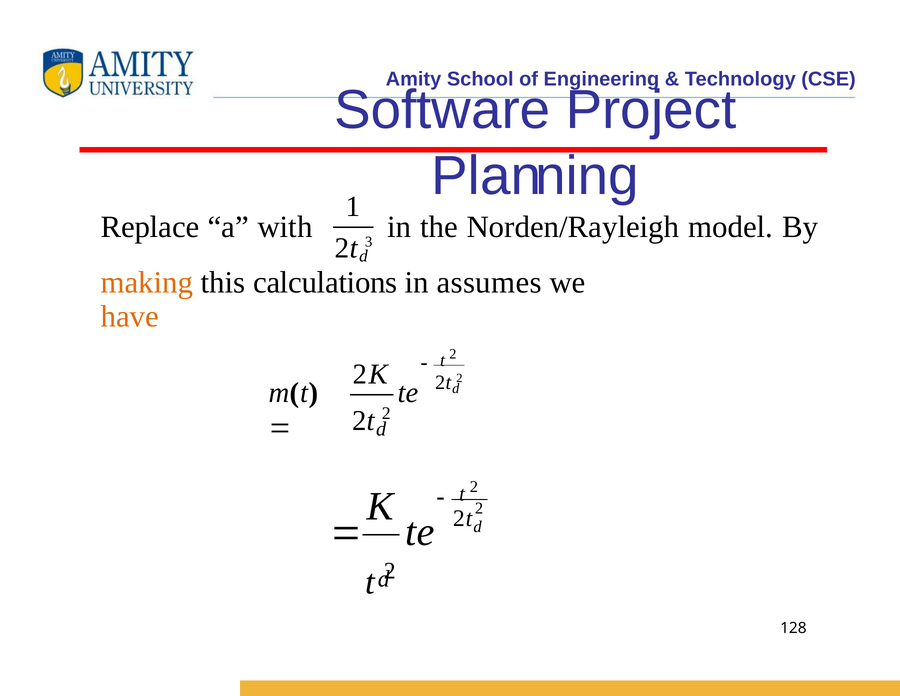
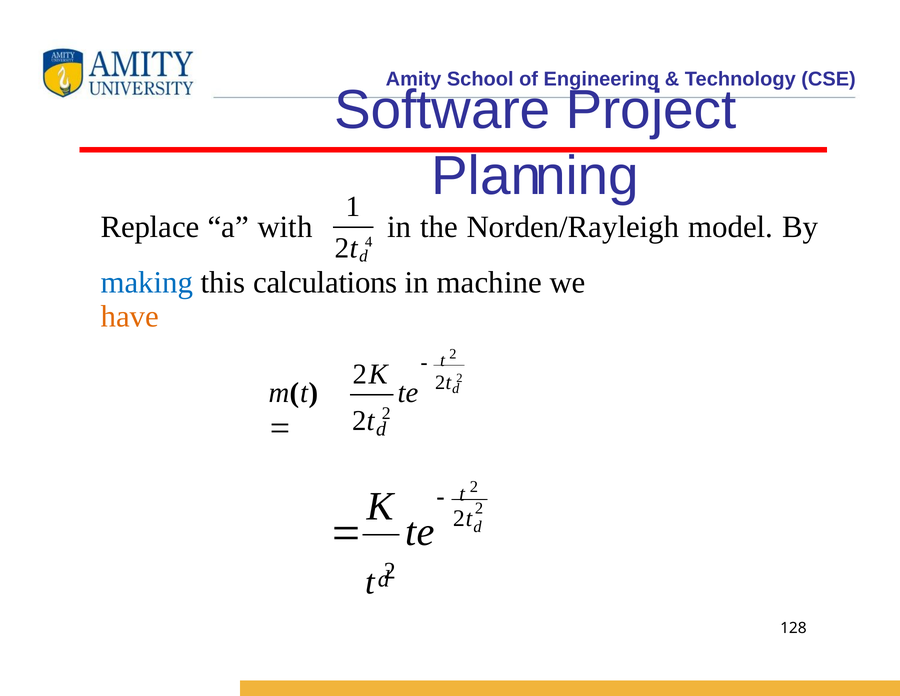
3: 3 -> 4 (369, 242)
making colour: orange -> blue (147, 282)
assumes: assumes -> machine (489, 282)
